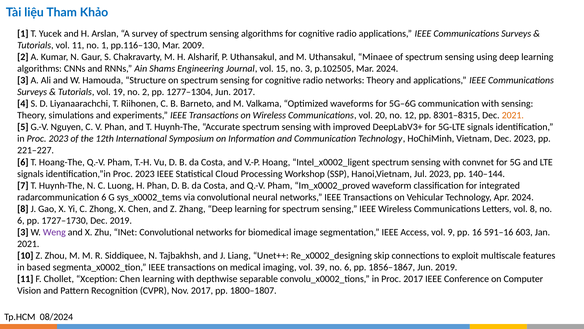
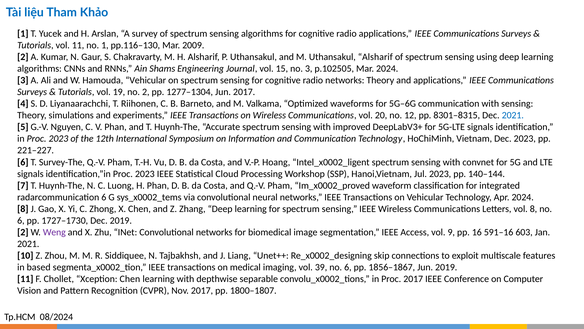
Uthansakul Minaee: Minaee -> Alsharif (375, 57)
Hamouda Structure: Structure -> Vehicular (146, 80)
2021 colour: orange -> blue (513, 115)
Hoang-The: Hoang-The -> Survey-The (62, 162)
3: 3 -> 2 (23, 232)
